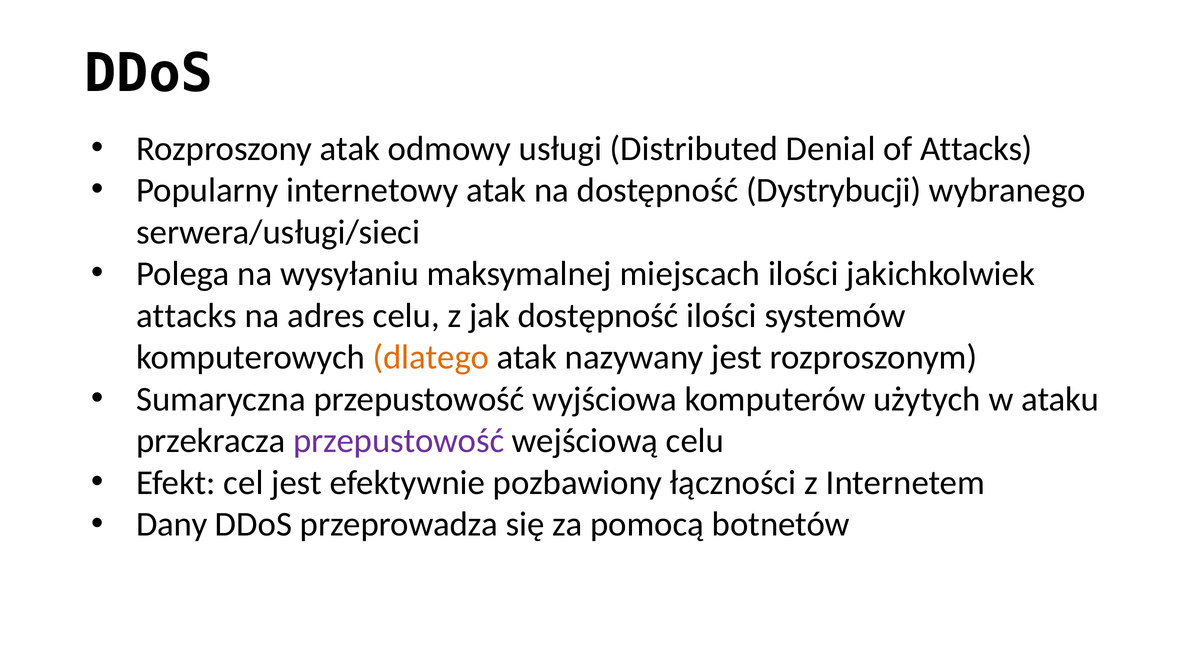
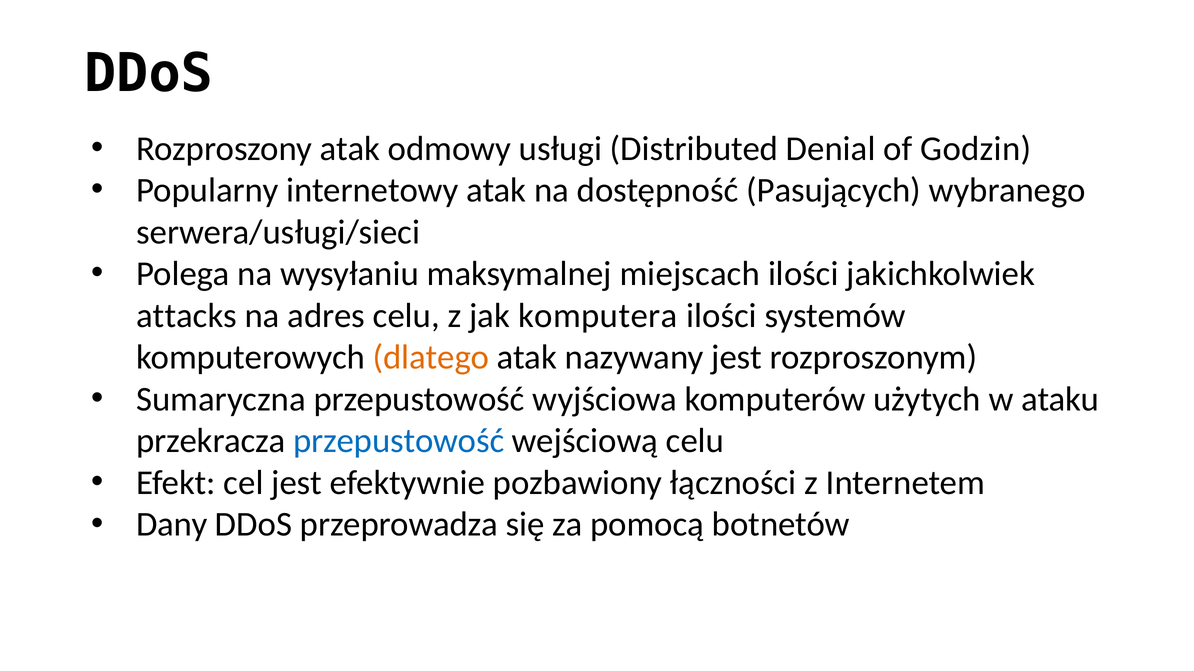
of Attacks: Attacks -> Godzin (976, 149)
Dystrybucji: Dystrybucji -> Pasujących (834, 190)
jak dostępność: dostępność -> komputera (598, 316)
przepustowość colour: purple -> blue (399, 441)
